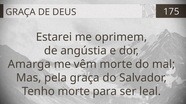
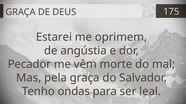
Amarga: Amarga -> Pecador (29, 65)
Tenho morte: morte -> ondas (74, 92)
